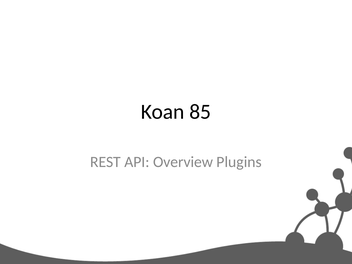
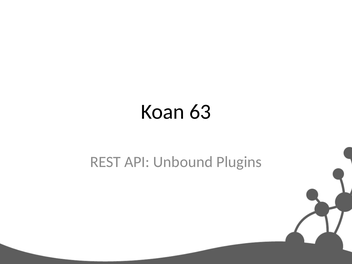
85: 85 -> 63 (200, 112)
Overview: Overview -> Unbound (183, 162)
